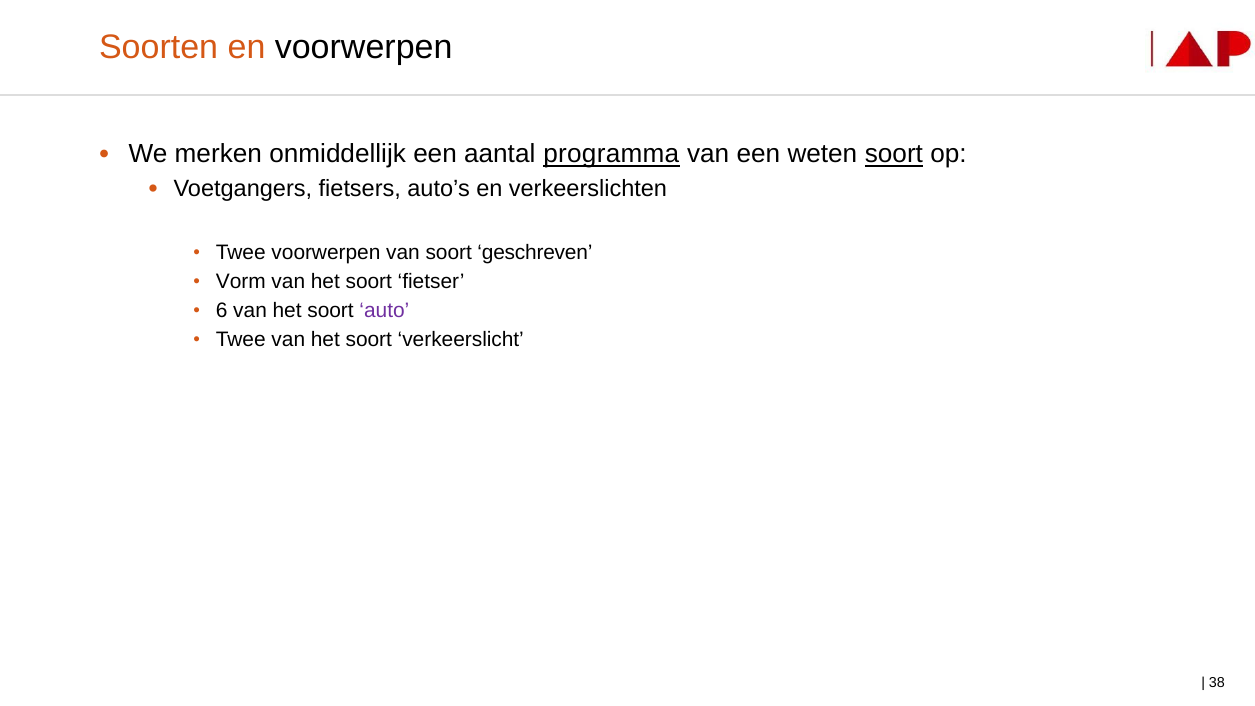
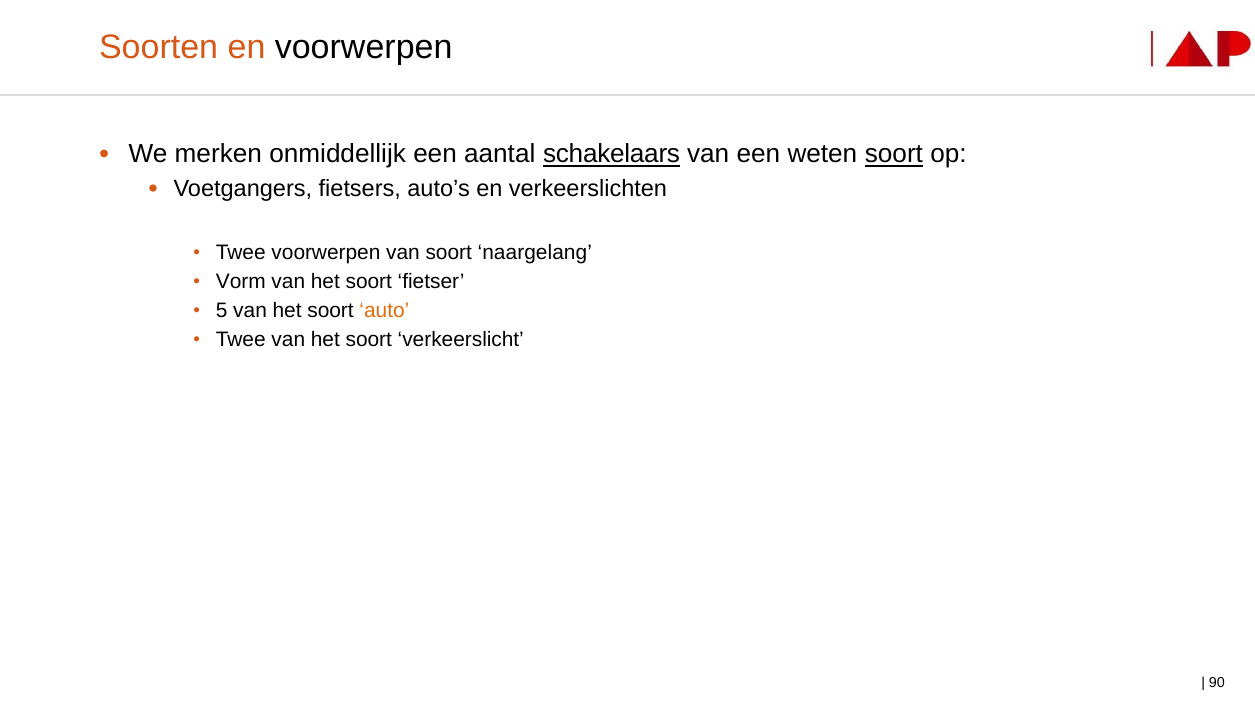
programma: programma -> schakelaars (612, 154)
geschreven: geschreven -> naargelang (535, 252)
6: 6 -> 5 (222, 311)
auto colour: purple -> orange (384, 311)
38: 38 -> 90 (1217, 683)
